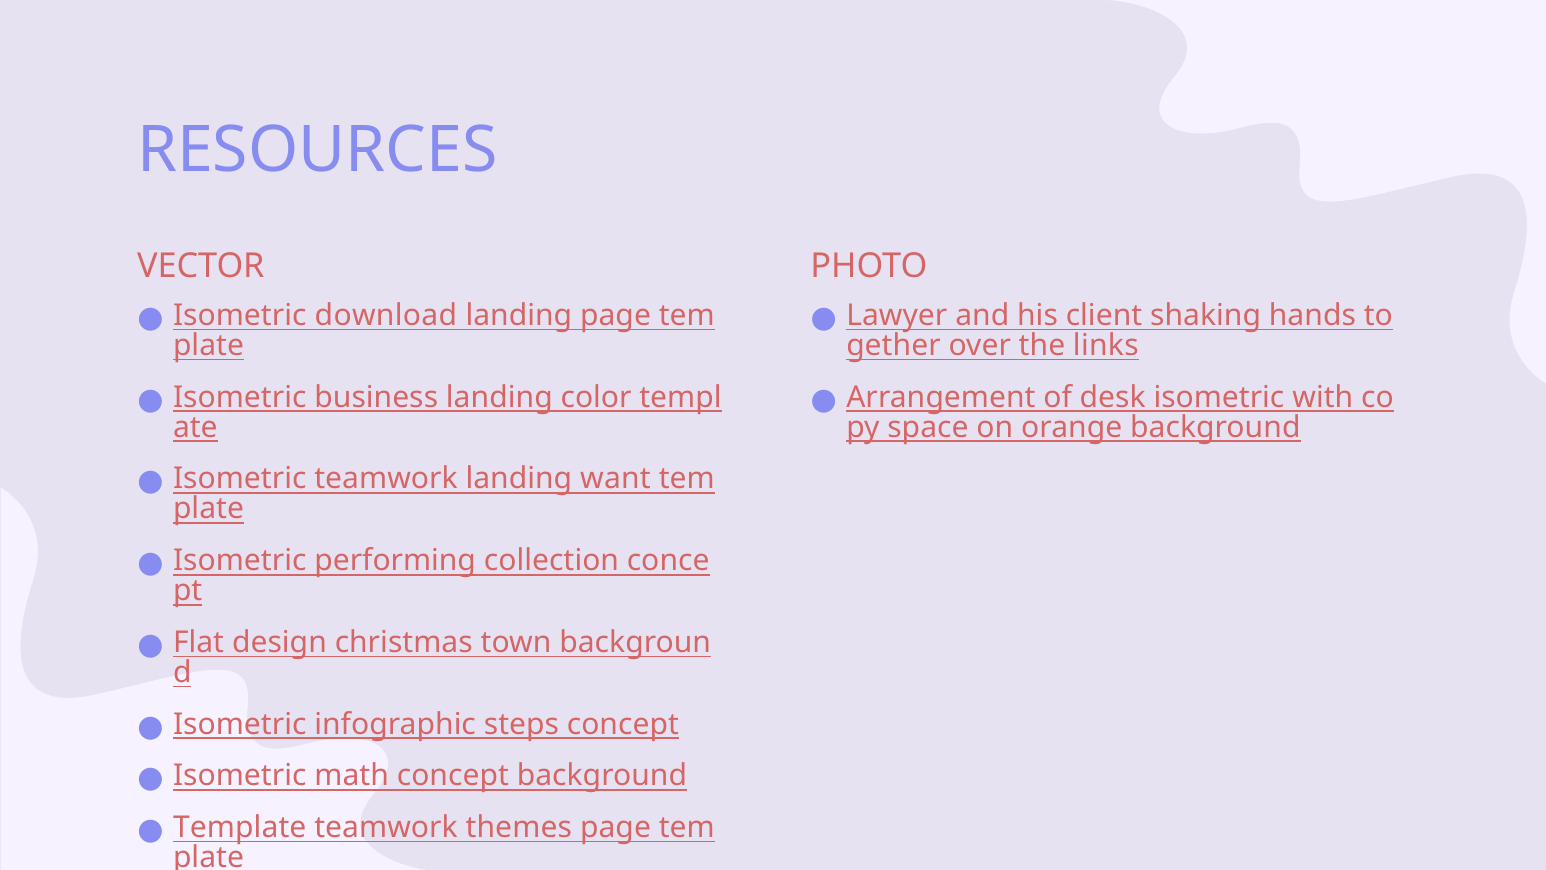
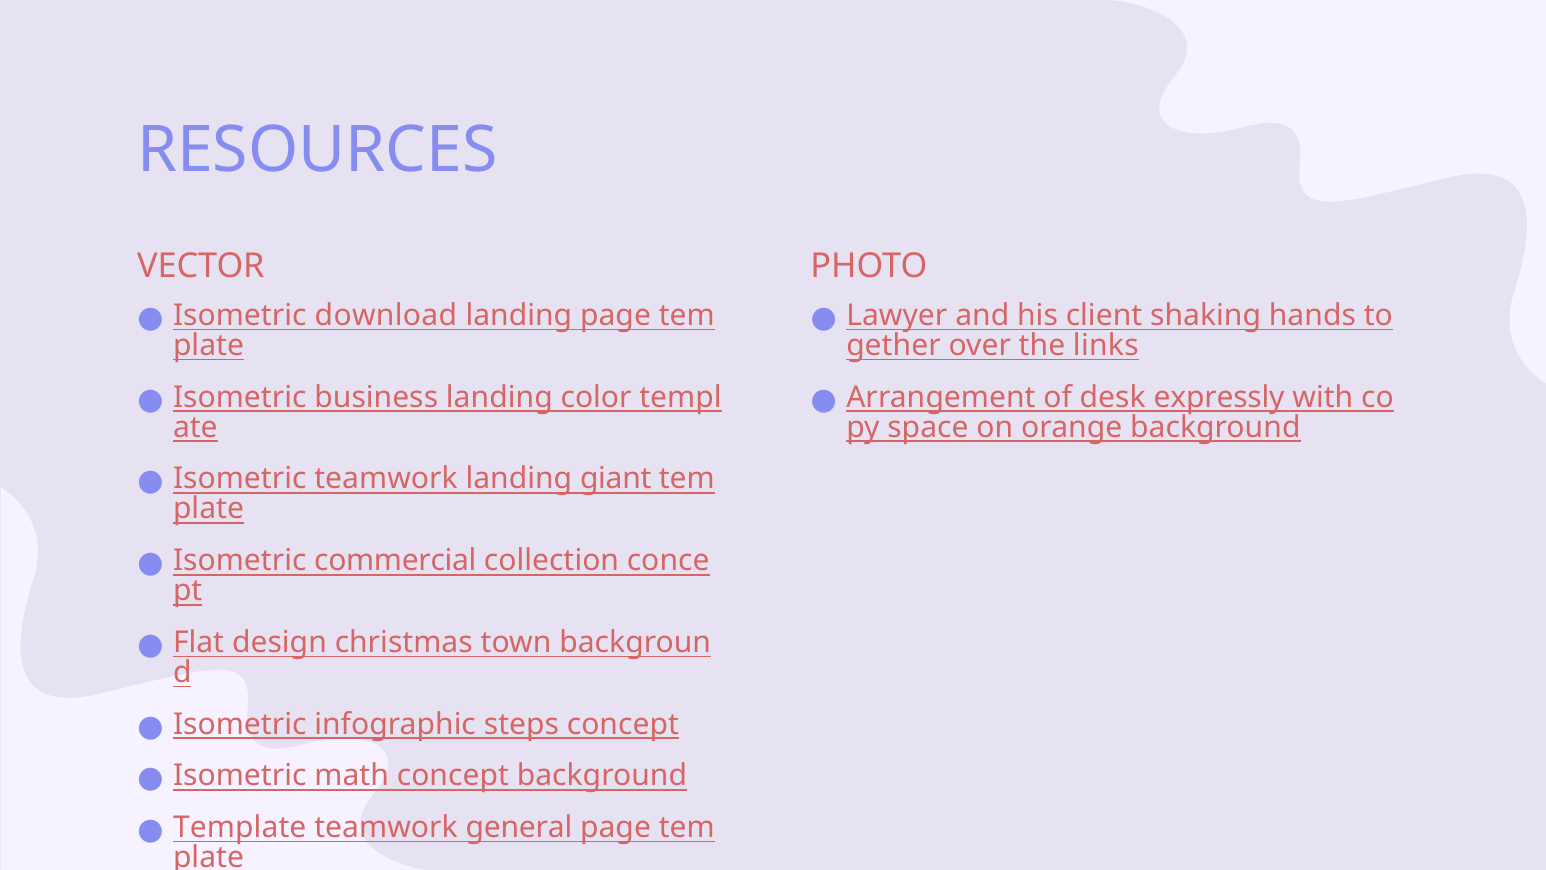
desk isometric: isometric -> expressly (1219, 397)
want: want -> giant (616, 479)
performing: performing -> commercial (395, 560)
themes: themes -> general (519, 827)
